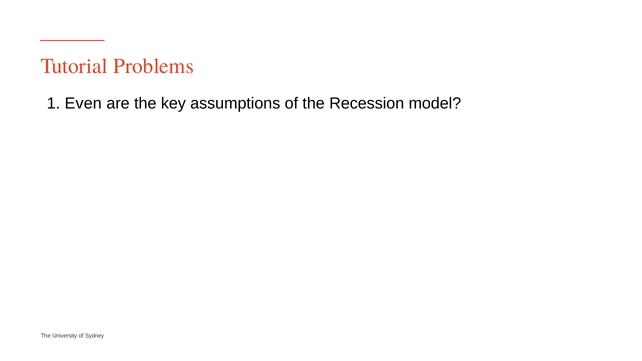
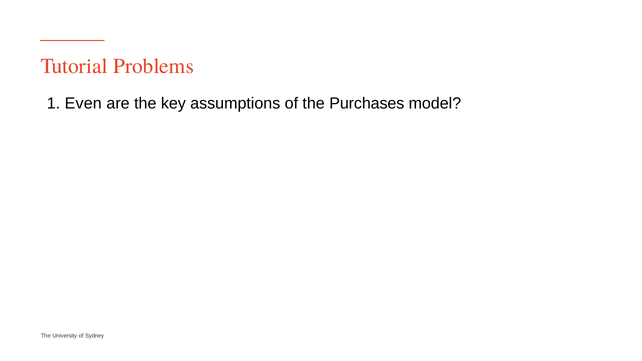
Recession: Recession -> Purchases (367, 103)
